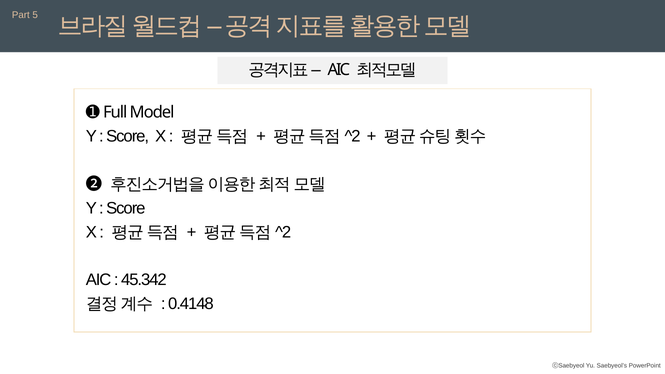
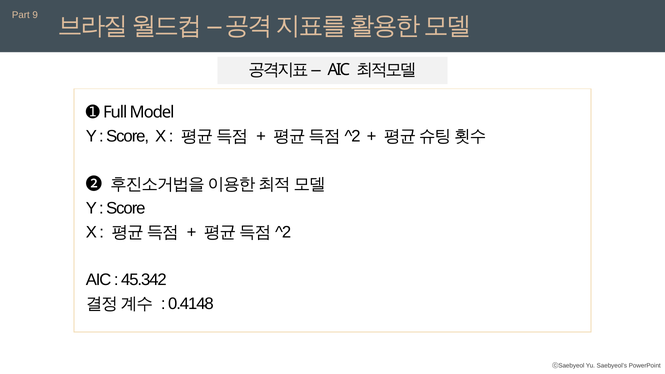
5: 5 -> 9 (35, 15)
